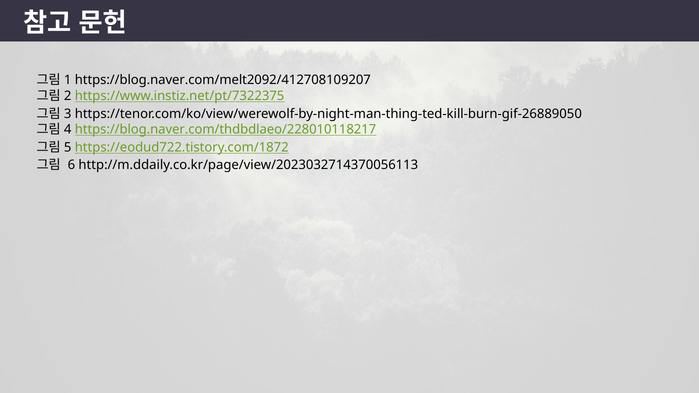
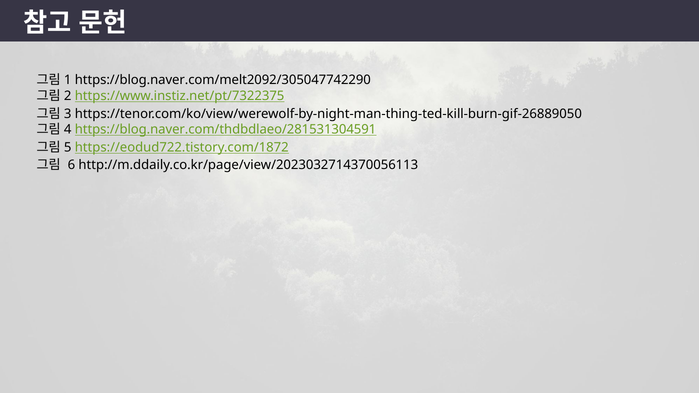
https://blog.naver.com/melt2092/412708109207: https://blog.naver.com/melt2092/412708109207 -> https://blog.naver.com/melt2092/305047742290 (223, 80)
https://blog.naver.com/thdbdlaeo/228010118217: https://blog.naver.com/thdbdlaeo/228010118217 -> https://blog.naver.com/thdbdlaeo/281531304591 (225, 129)
